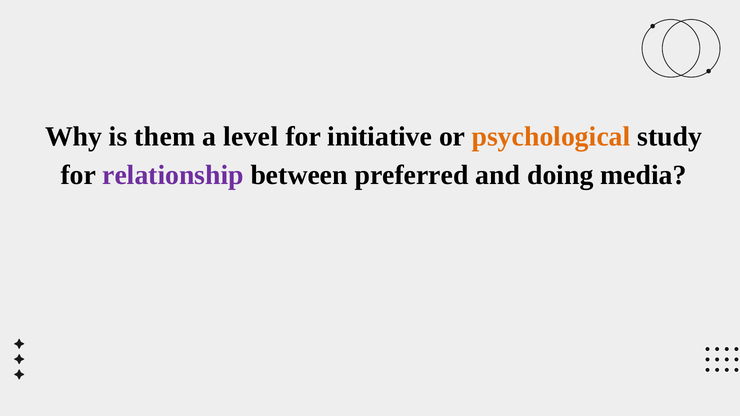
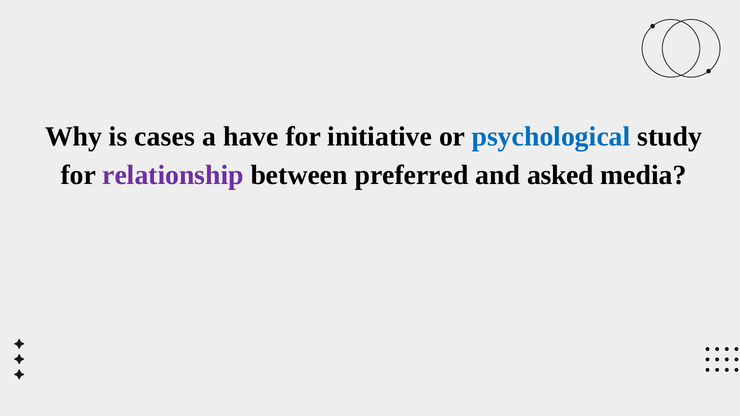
them: them -> cases (165, 137)
level: level -> have (251, 137)
psychological colour: orange -> blue (551, 137)
doing: doing -> asked (560, 175)
